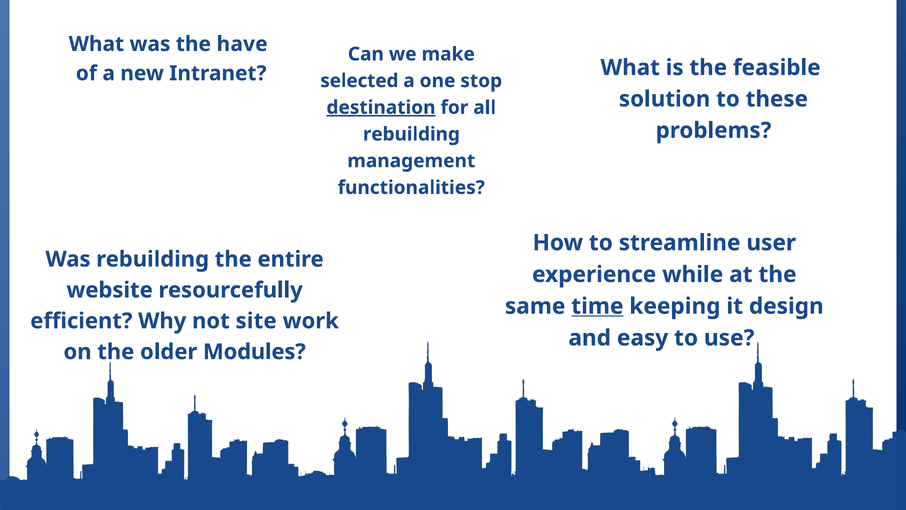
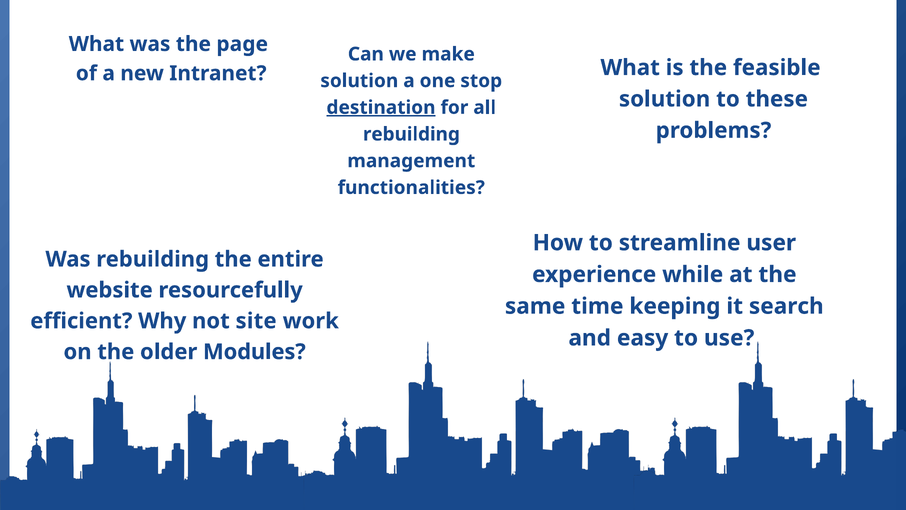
have: have -> page (242, 44)
selected: selected -> solution (359, 81)
time underline: present -> none (597, 306)
design: design -> search (786, 306)
